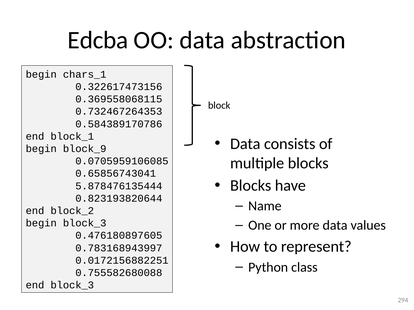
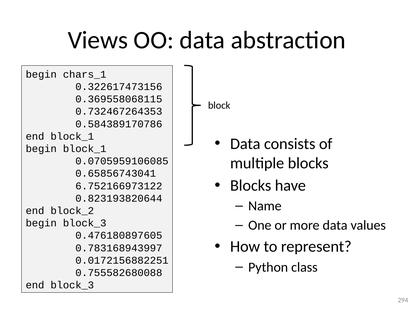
Edcba: Edcba -> Views (98, 40)
begin block_9: block_9 -> block_1 (85, 149)
5.878476135444: 5.878476135444 -> 6.752166973122 (119, 186)
